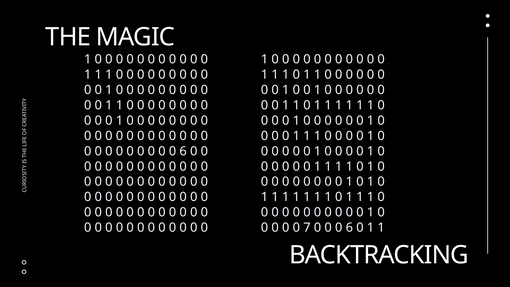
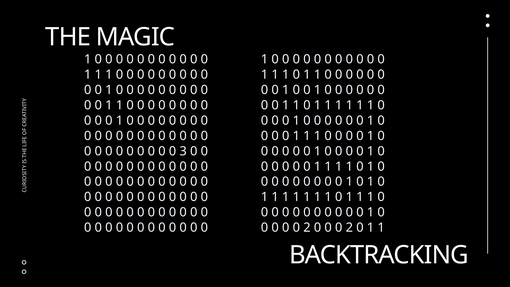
6: 6 -> 3 (183, 151)
7: 7 -> 2 (307, 228)
6: 6 -> 2 (349, 228)
